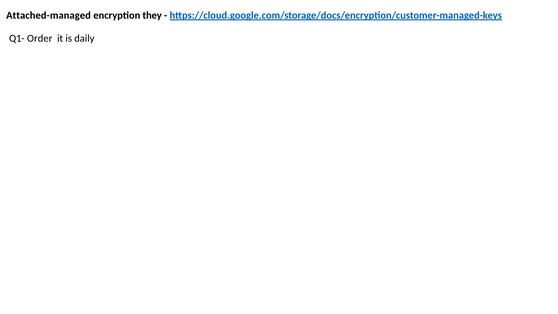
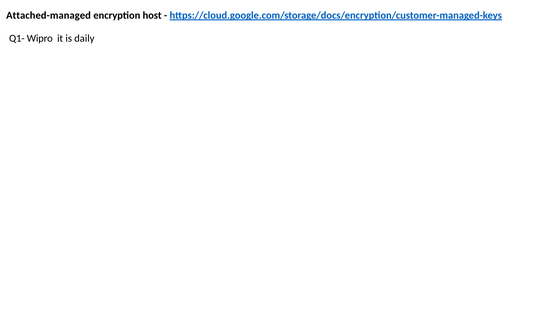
they: they -> host (152, 15)
Order: Order -> Wipro (40, 38)
